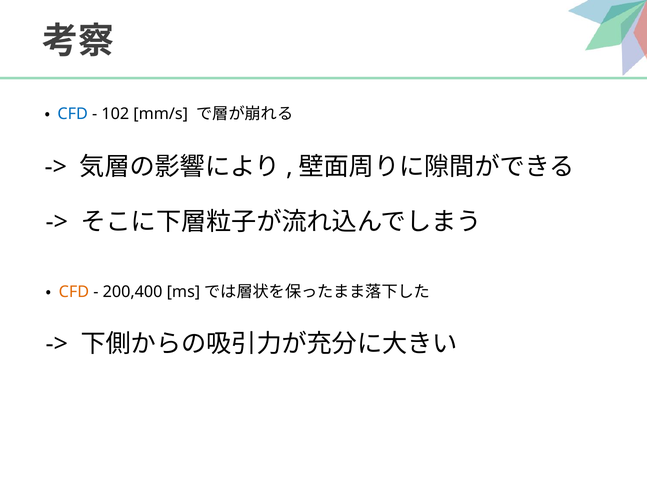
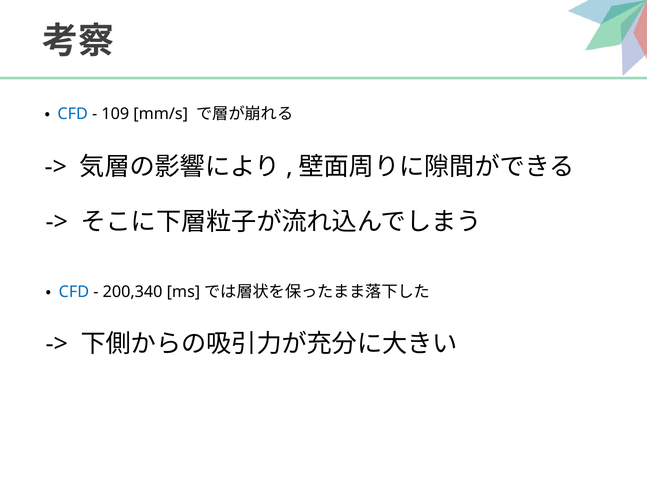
102: 102 -> 109 (115, 114)
CFD colour: orange -> blue (74, 292)
200,400: 200,400 -> 200,340 (133, 292)
